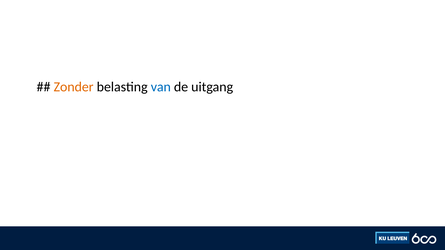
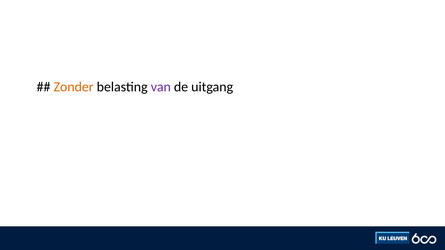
van colour: blue -> purple (161, 87)
